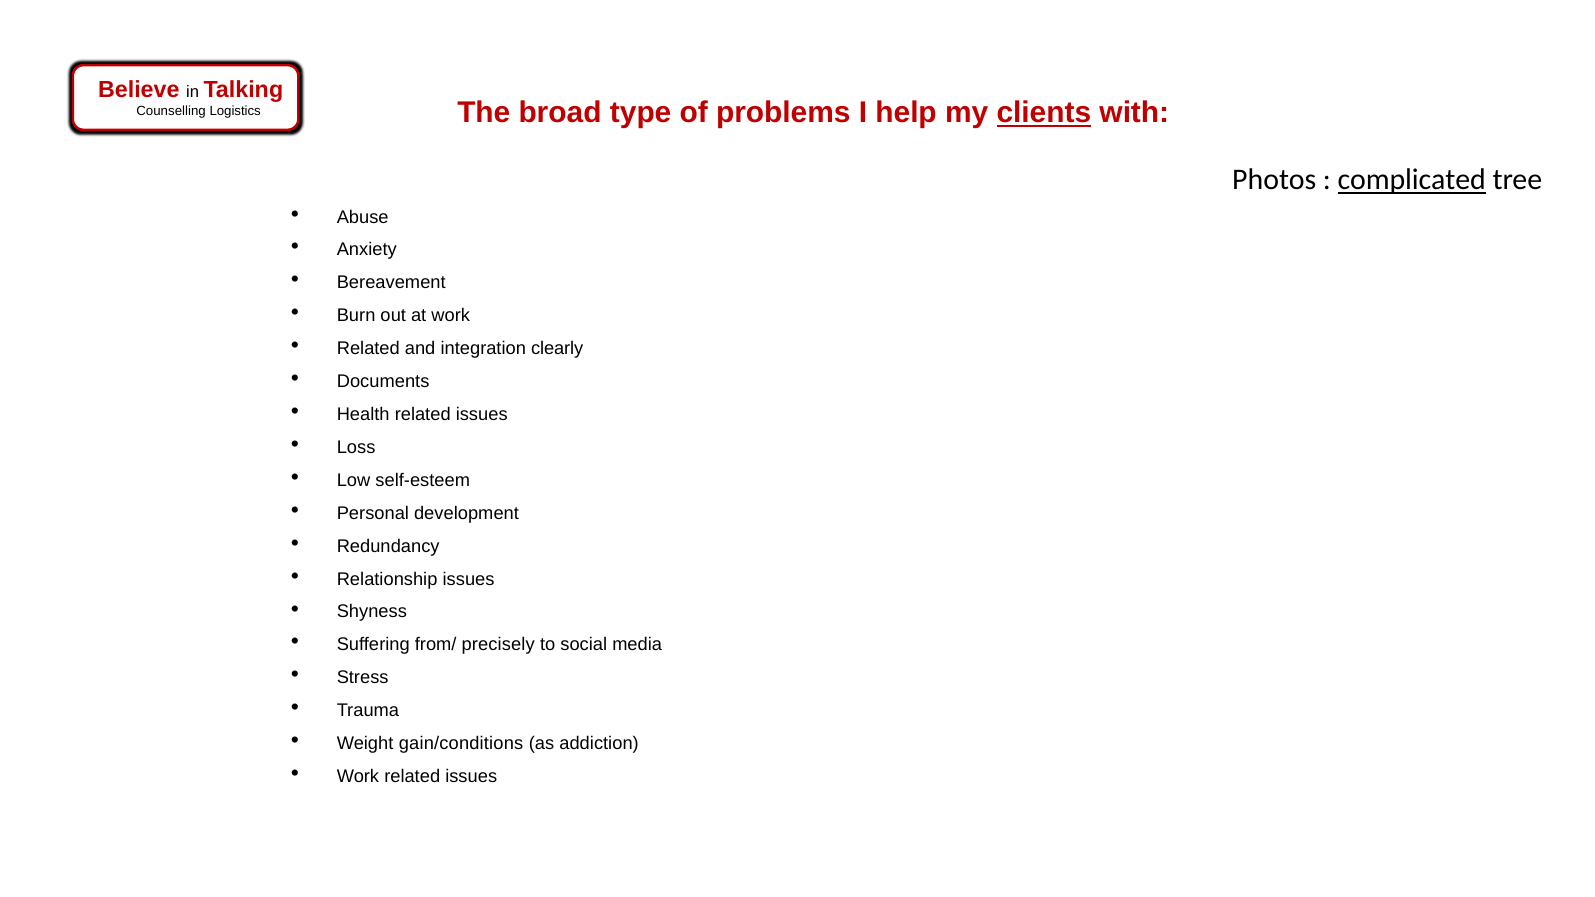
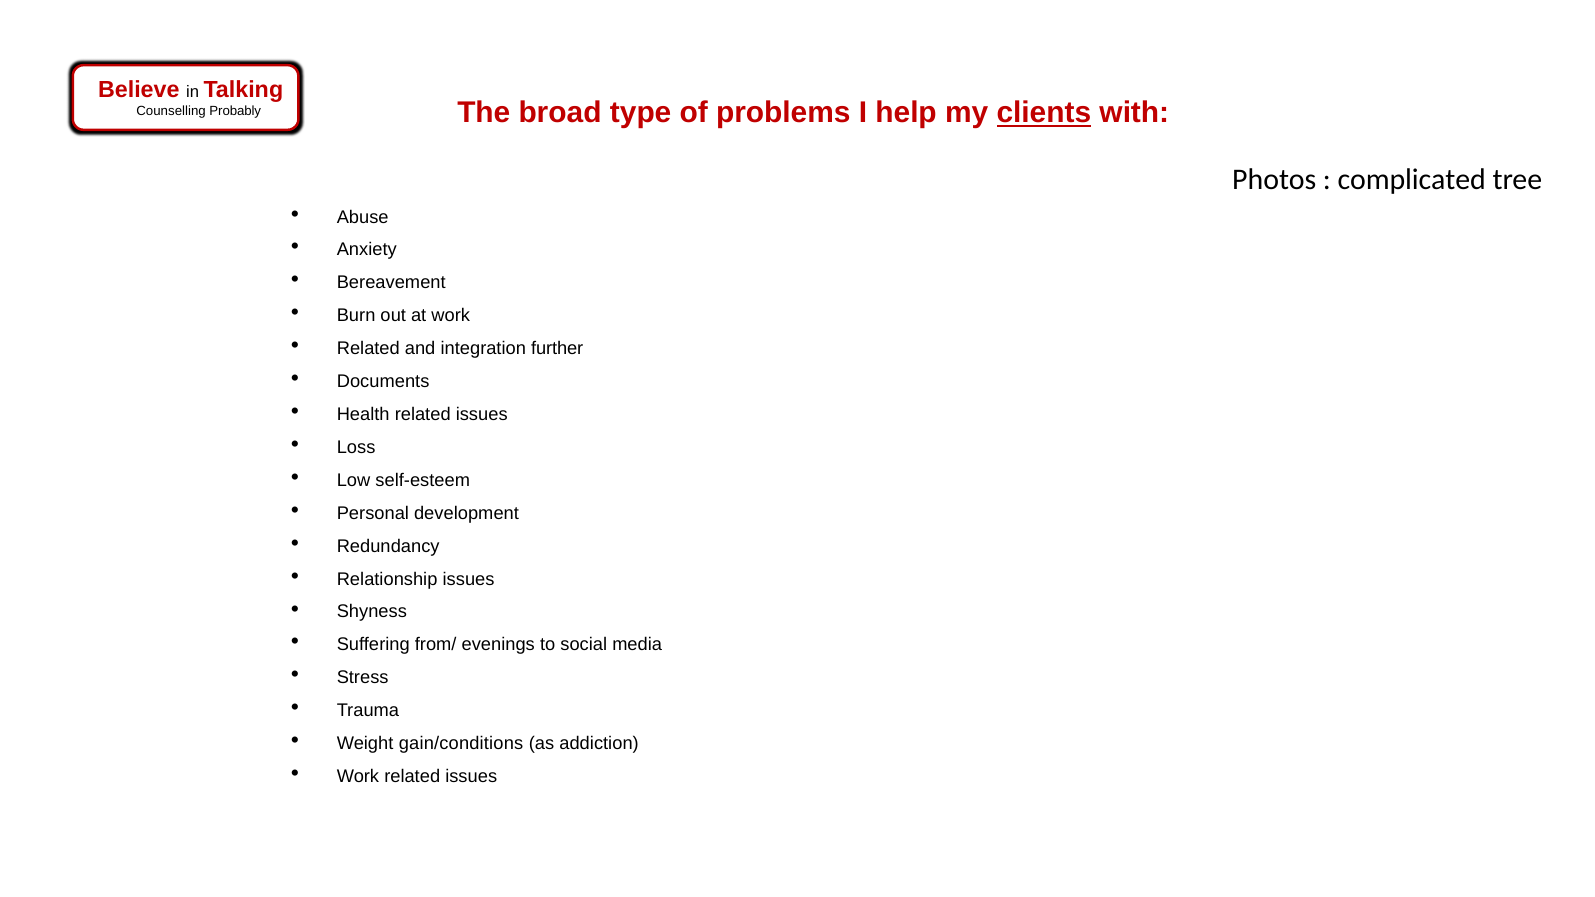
Logistics: Logistics -> Probably (235, 111)
complicated underline: present -> none (1412, 180)
clearly: clearly -> further (557, 349)
precisely: precisely -> evenings (498, 645)
